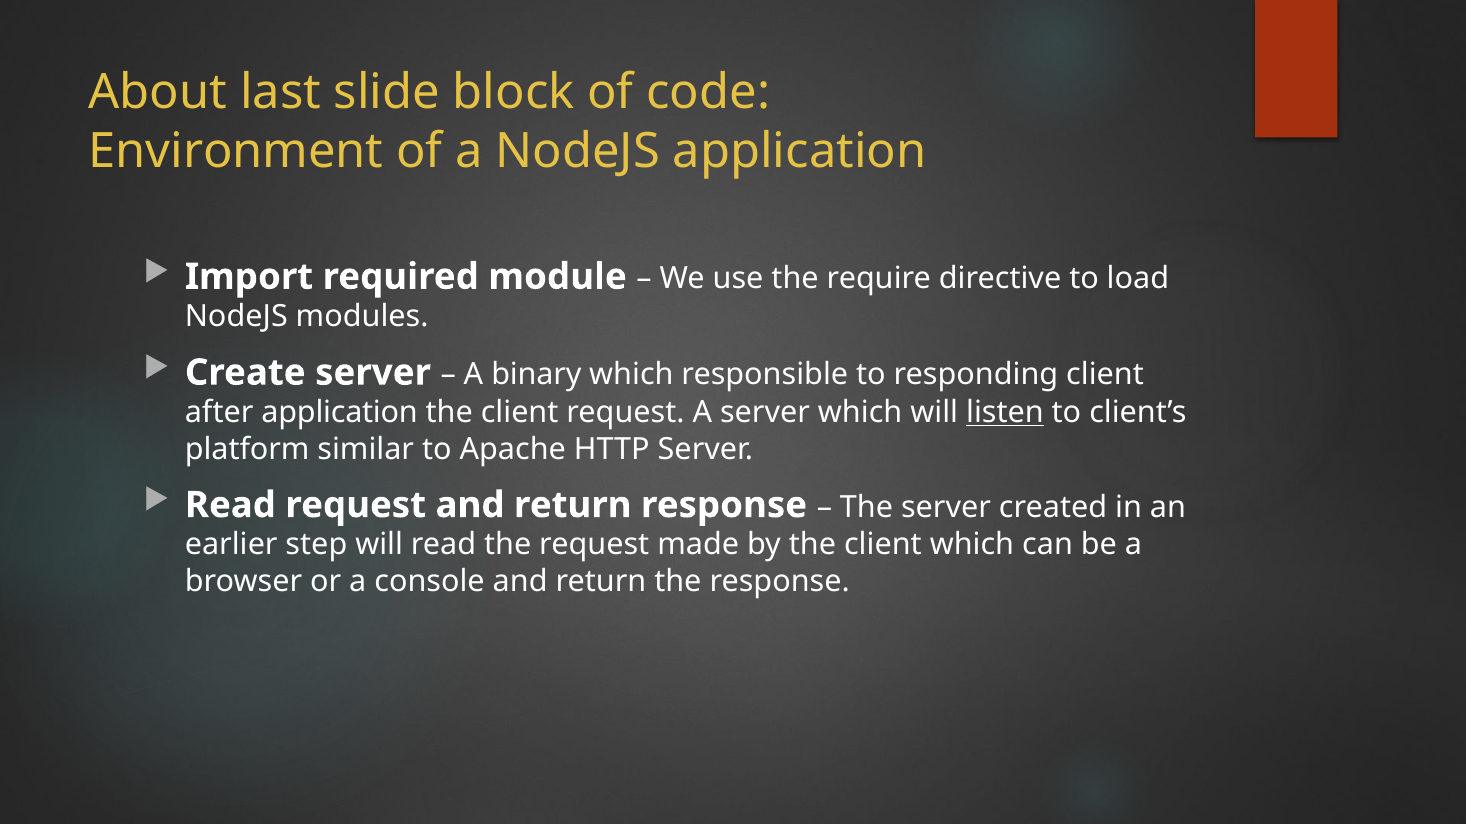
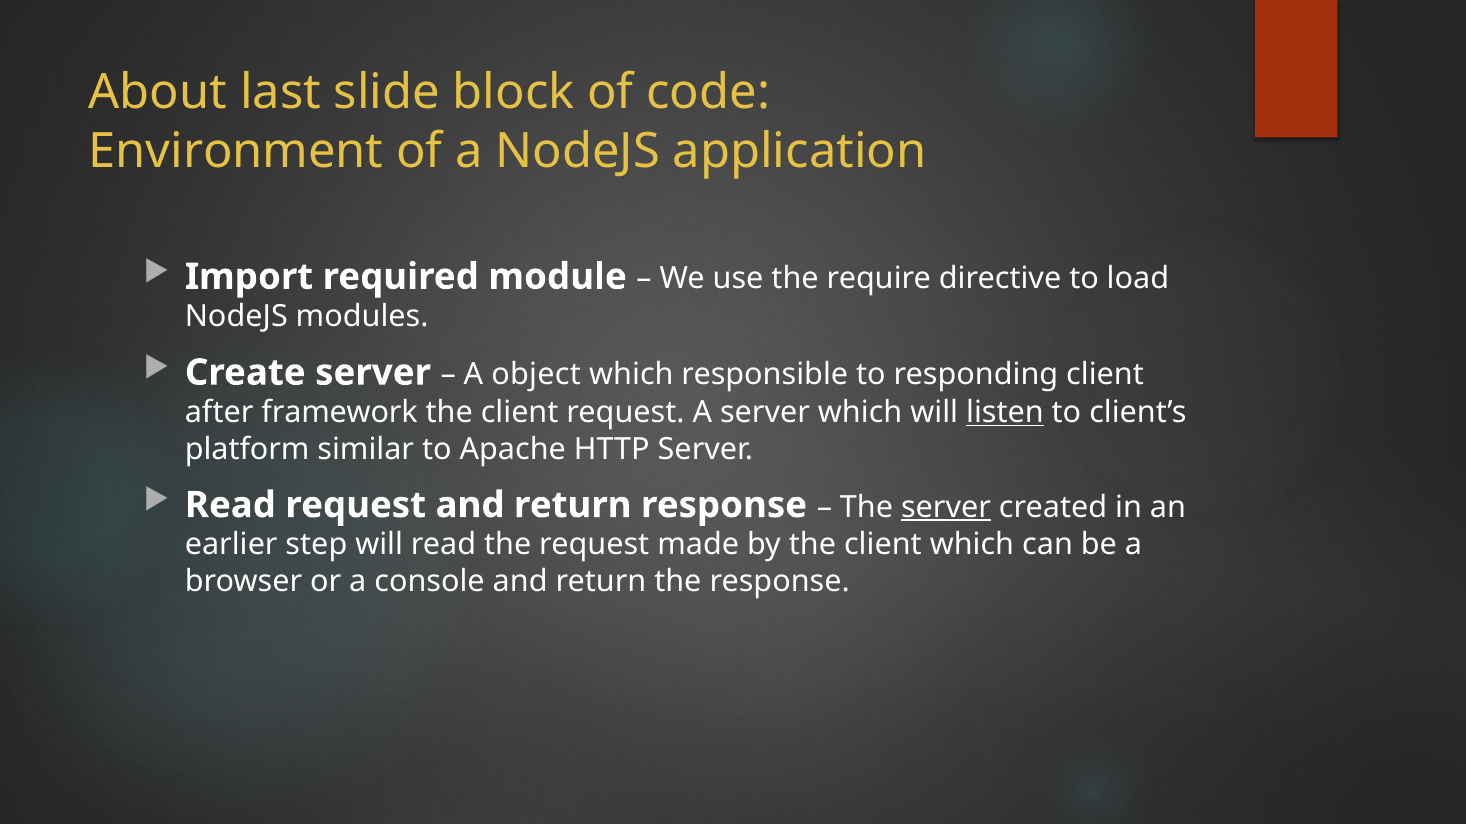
binary: binary -> object (536, 375)
after application: application -> framework (340, 413)
server underline: none -> present (946, 507)
